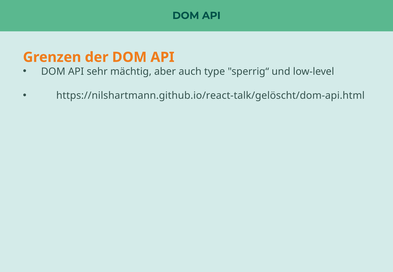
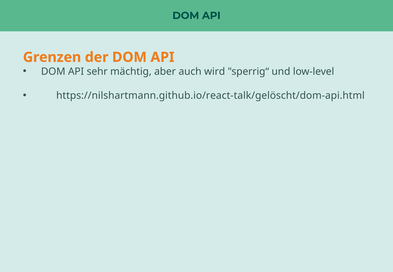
type: type -> wird (215, 71)
